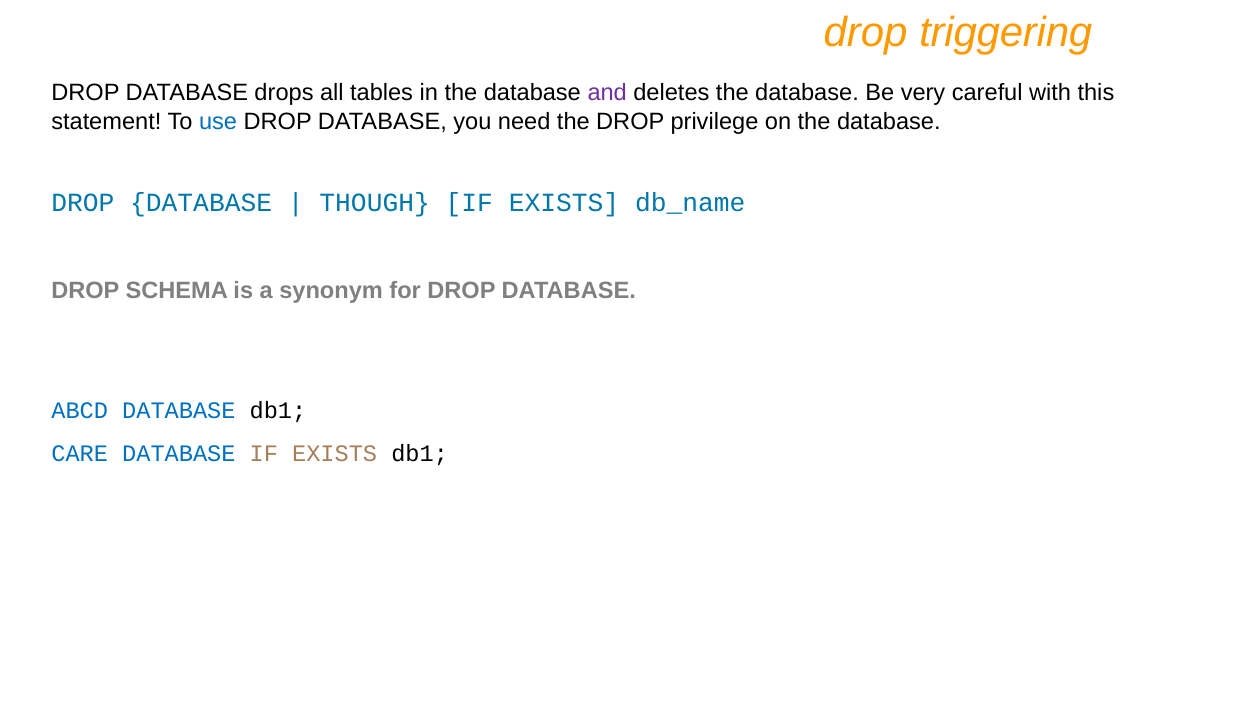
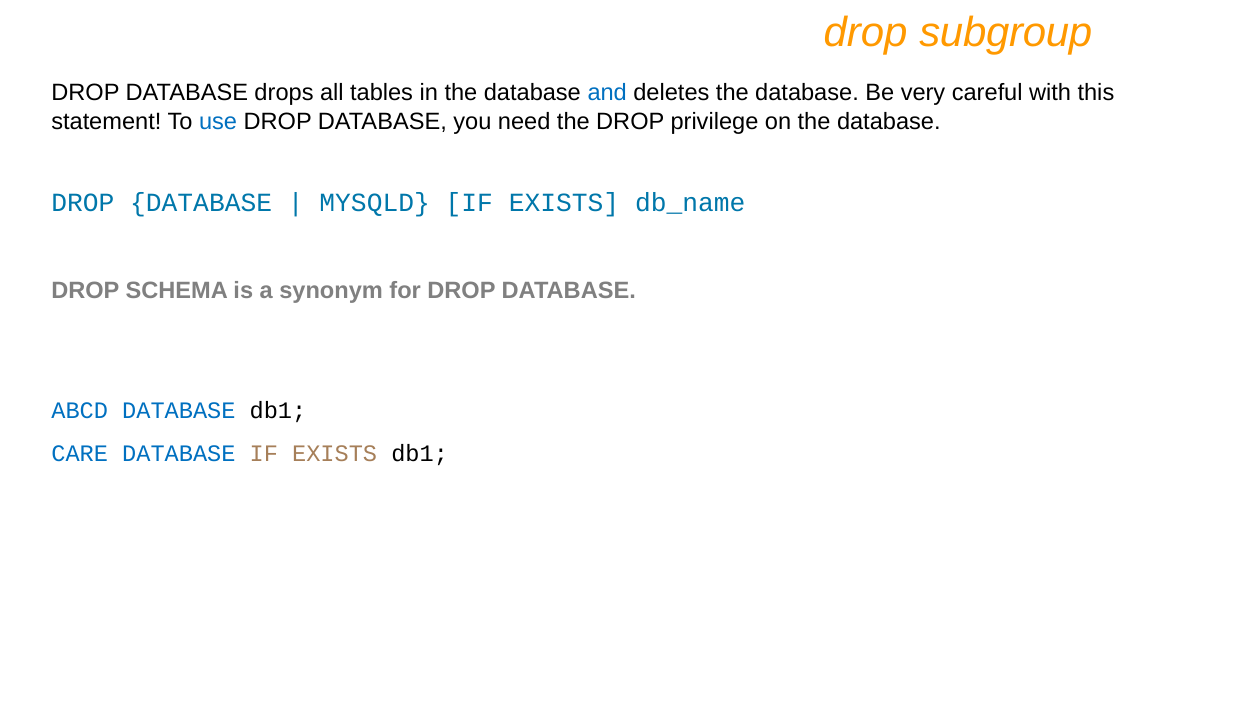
triggering: triggering -> subgroup (1006, 33)
and colour: purple -> blue (607, 93)
THOUGH: THOUGH -> MYSQLD (375, 202)
